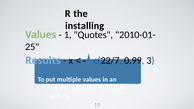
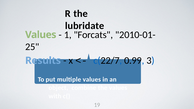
installing: installing -> lubridate (85, 26)
Quotes: Quotes -> Forcats (93, 35)
